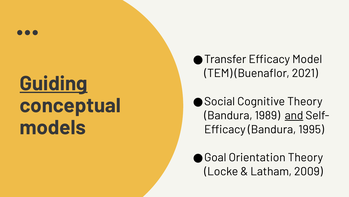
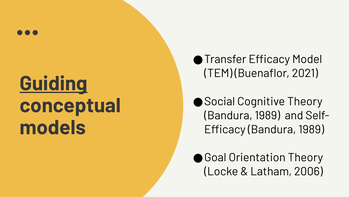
and underline: present -> none (294, 115)
Efficacy Bandura 1995: 1995 -> 1989 (311, 129)
2009: 2009 -> 2006 (308, 171)
